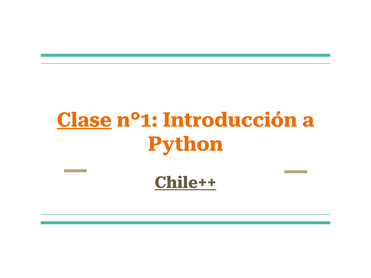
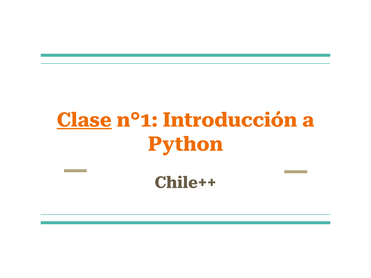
Chile++ underline: present -> none (185, 183)
